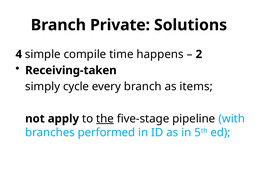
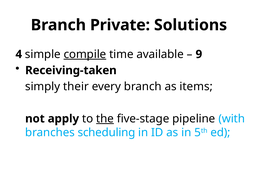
compile underline: none -> present (85, 54)
happens: happens -> available (160, 54)
2: 2 -> 9 (199, 54)
cycle: cycle -> their (76, 86)
performed: performed -> scheduling (106, 132)
